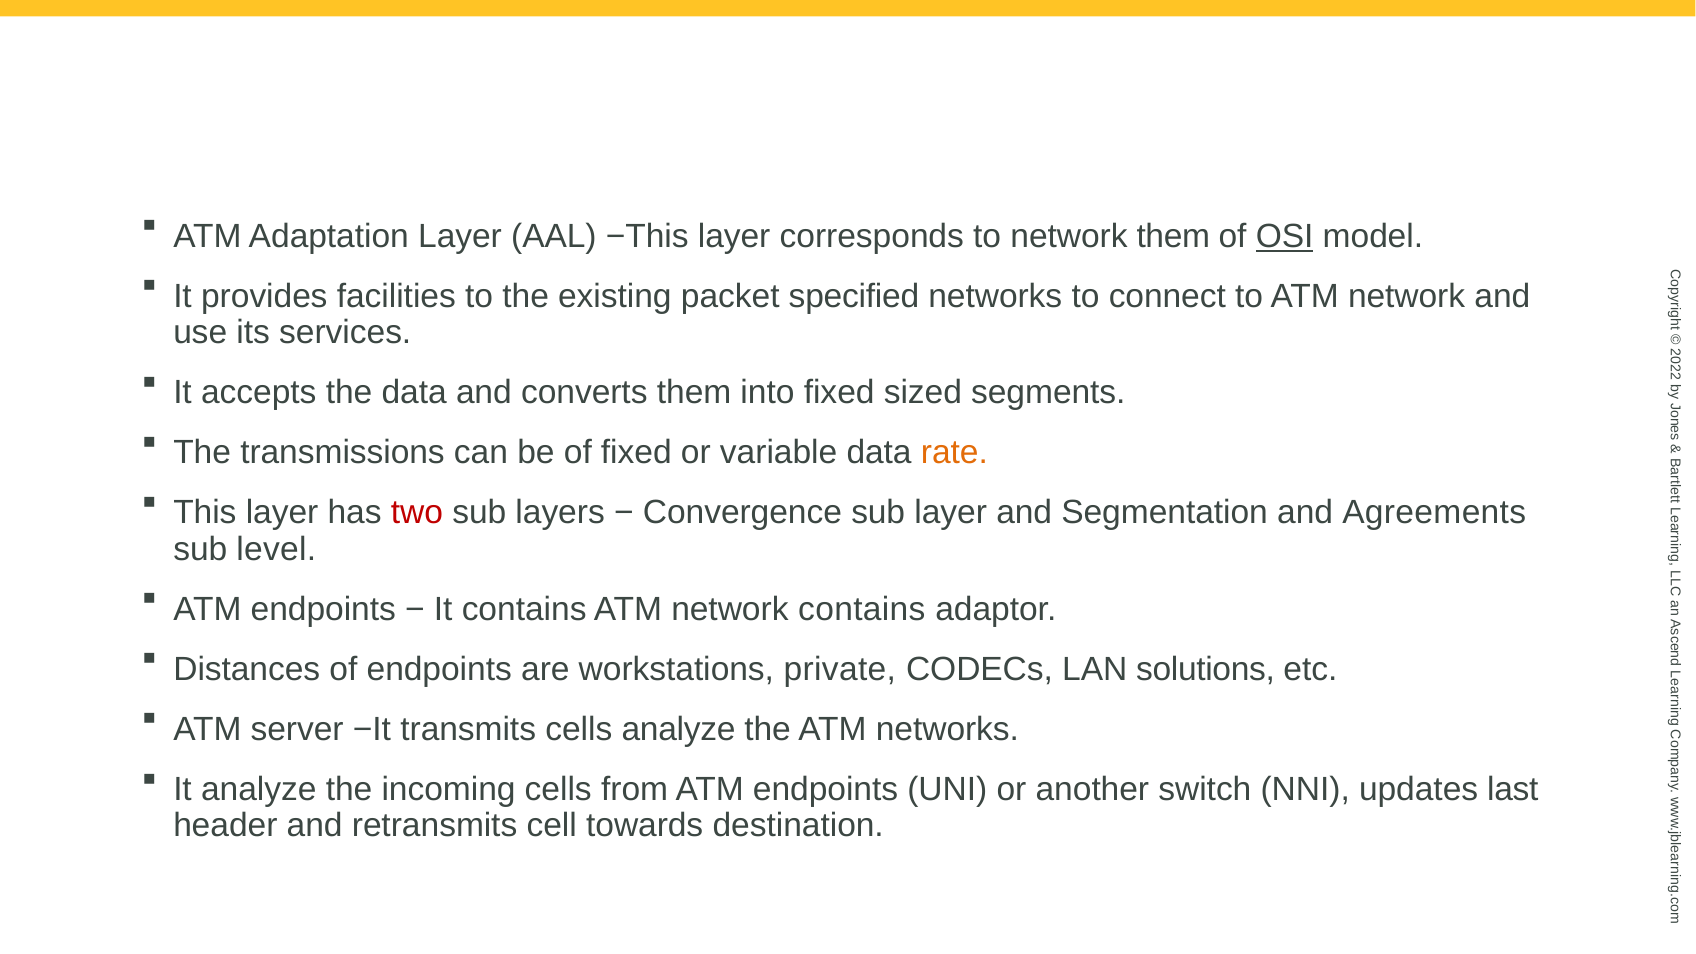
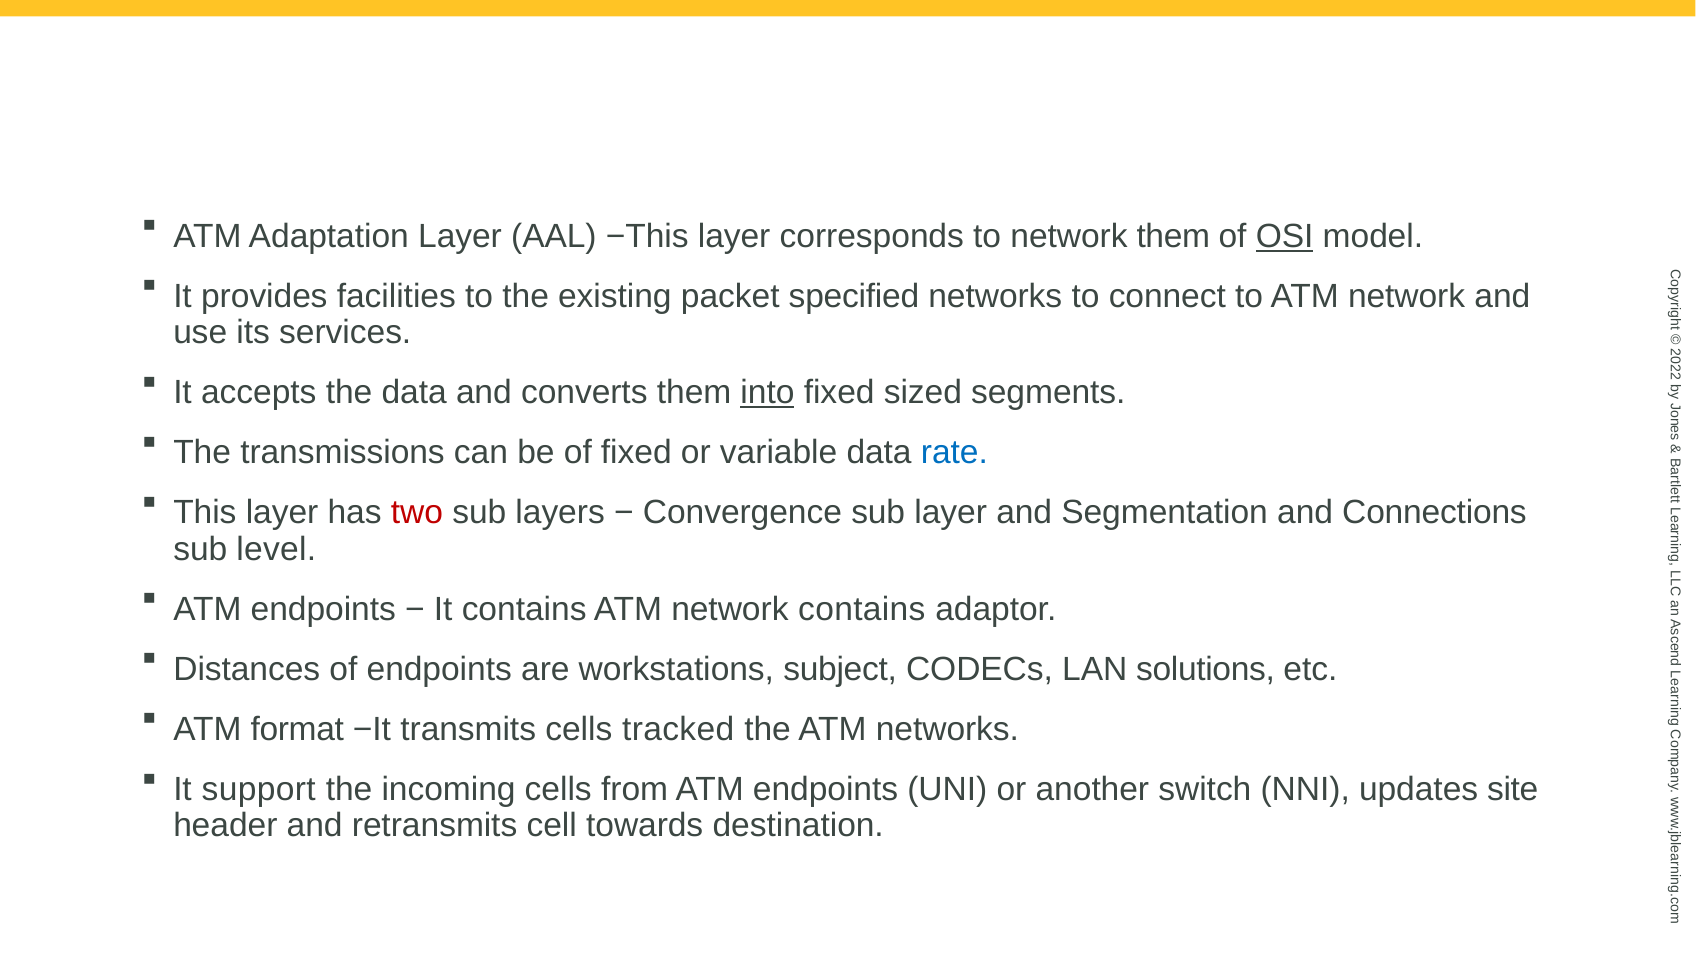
into underline: none -> present (767, 393)
rate colour: orange -> blue (954, 453)
Agreements: Agreements -> Connections (1434, 513)
private: private -> subject (840, 669)
server: server -> format (297, 729)
cells analyze: analyze -> tracked (678, 729)
It analyze: analyze -> support (259, 789)
last: last -> site (1513, 789)
